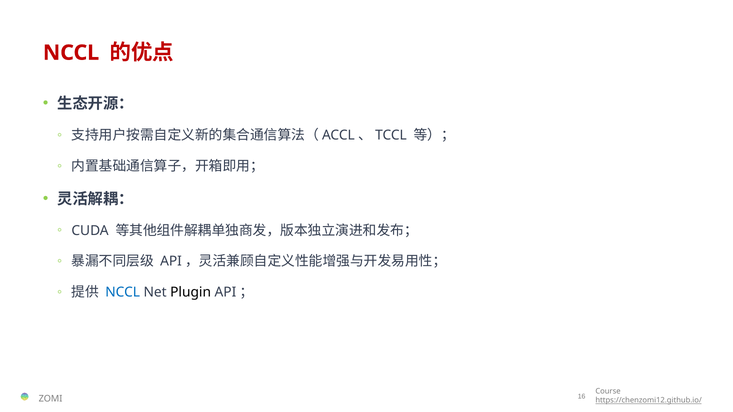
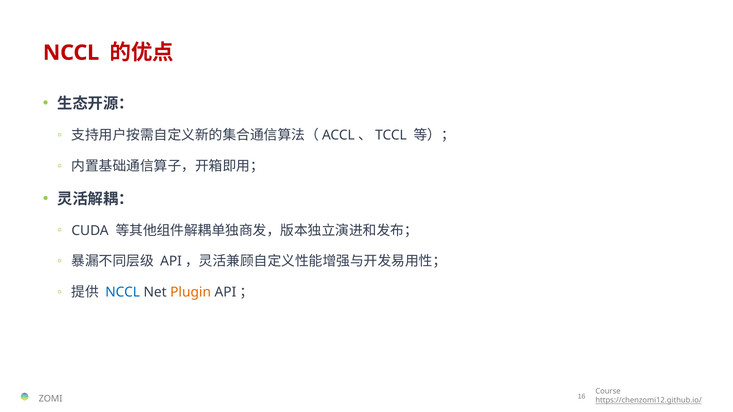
Plugin colour: black -> orange (191, 292)
